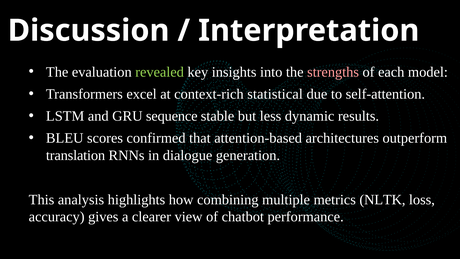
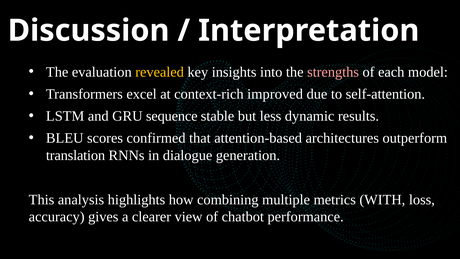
revealed colour: light green -> yellow (160, 72)
statistical: statistical -> improved (275, 94)
NLTK: NLTK -> WITH (382, 199)
